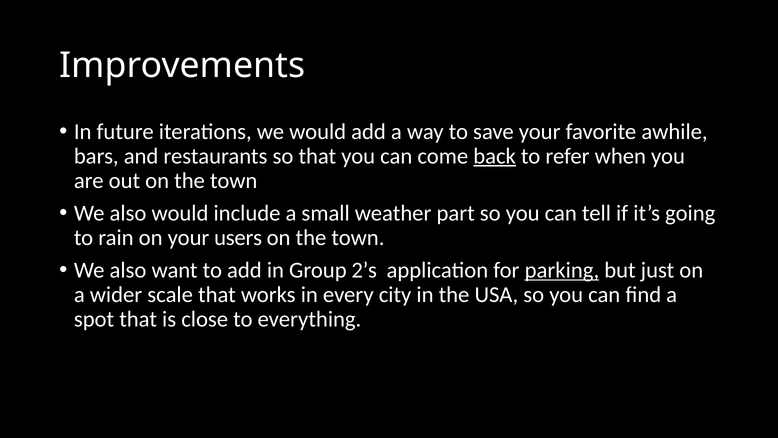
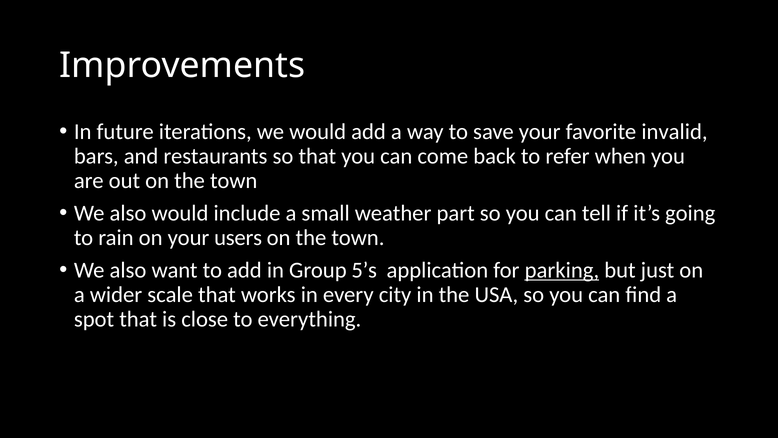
awhile: awhile -> invalid (674, 131)
back underline: present -> none (495, 156)
2’s: 2’s -> 5’s (364, 270)
